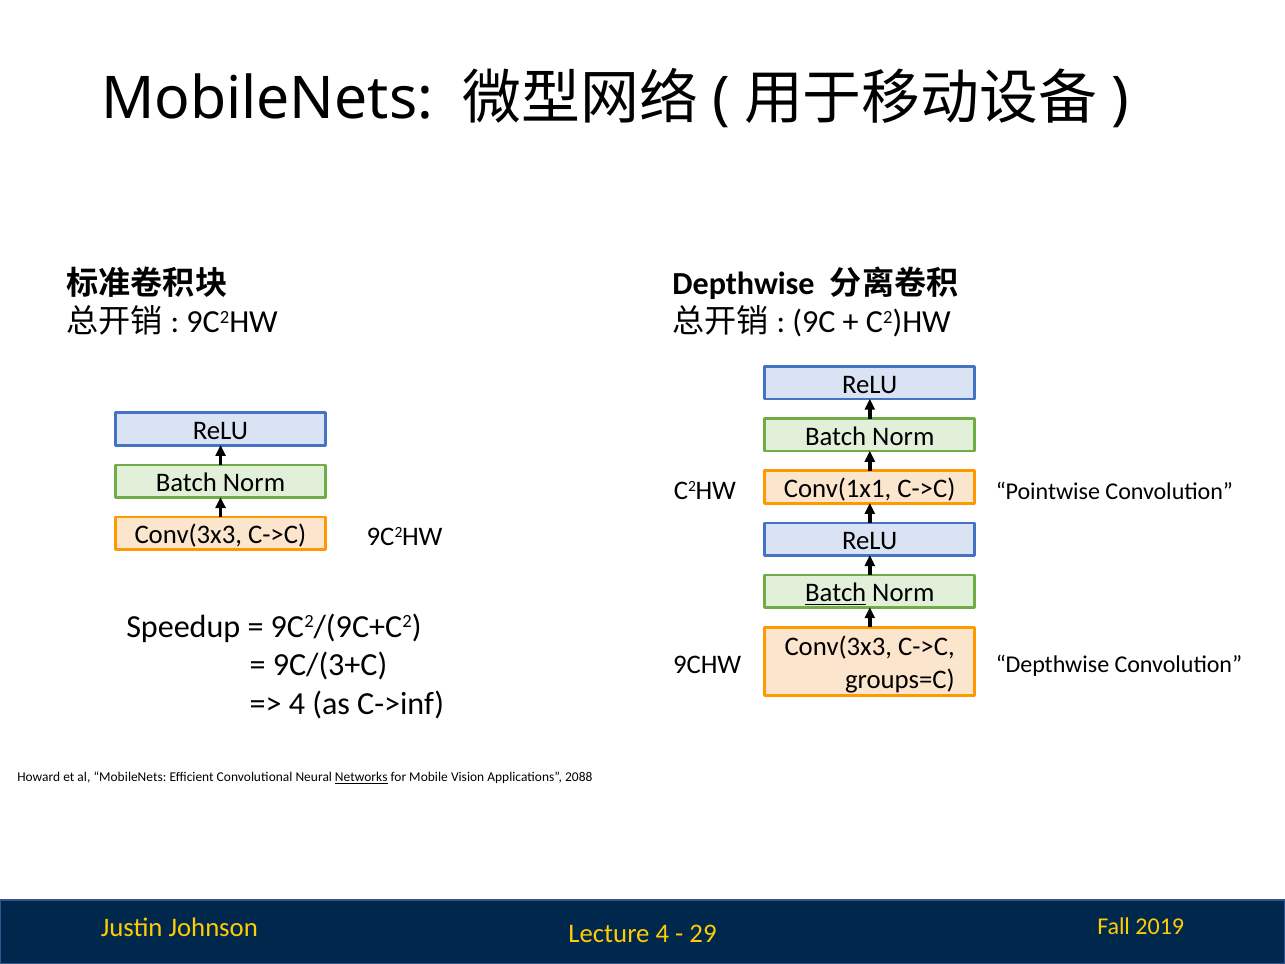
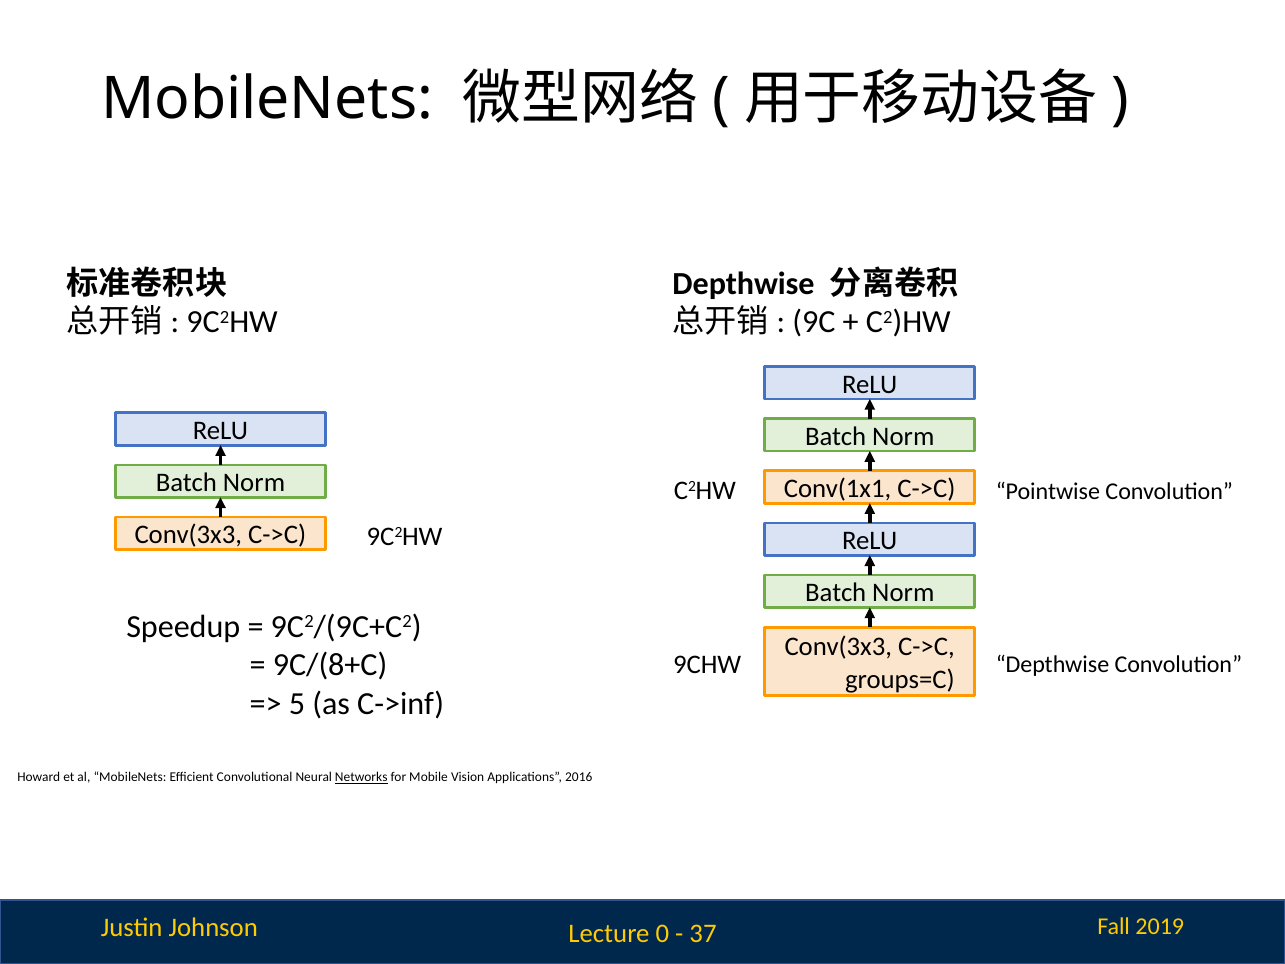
Batch underline: present -> none (836, 593)
9C/(3+C: 9C/(3+C -> 9C/(8+C (330, 665)
4: 4 -> 5 (297, 703)
2088: 2088 -> 2016 (579, 777)
Lecture 4: 4 -> 0 (662, 933)
29: 29 -> 37 (703, 933)
